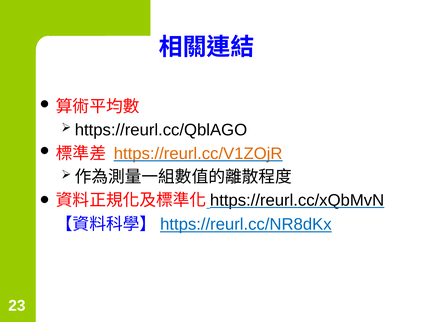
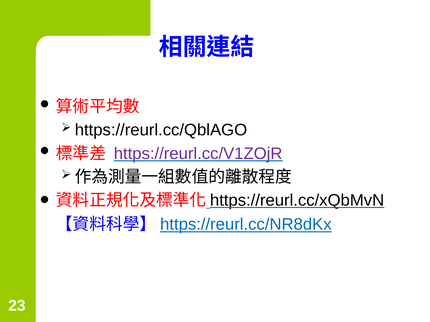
https://reurl.cc/V1ZOjR colour: orange -> purple (198, 154)
